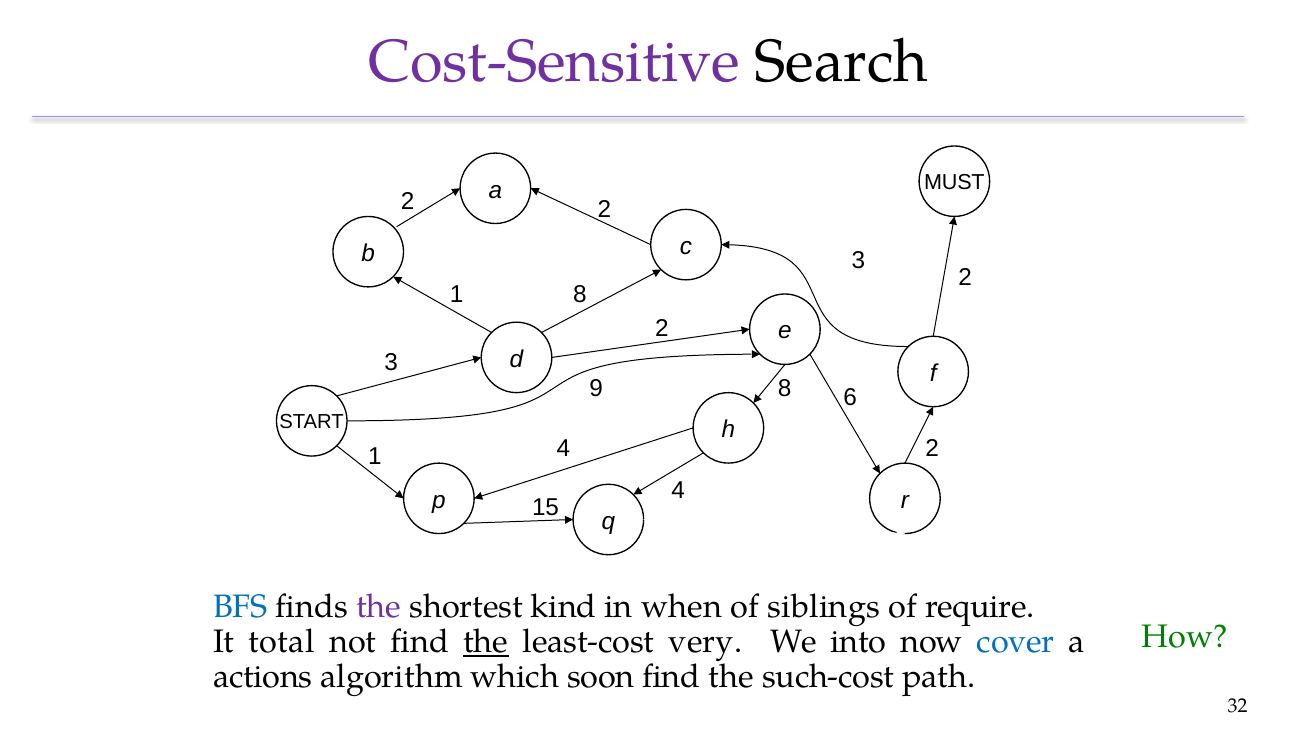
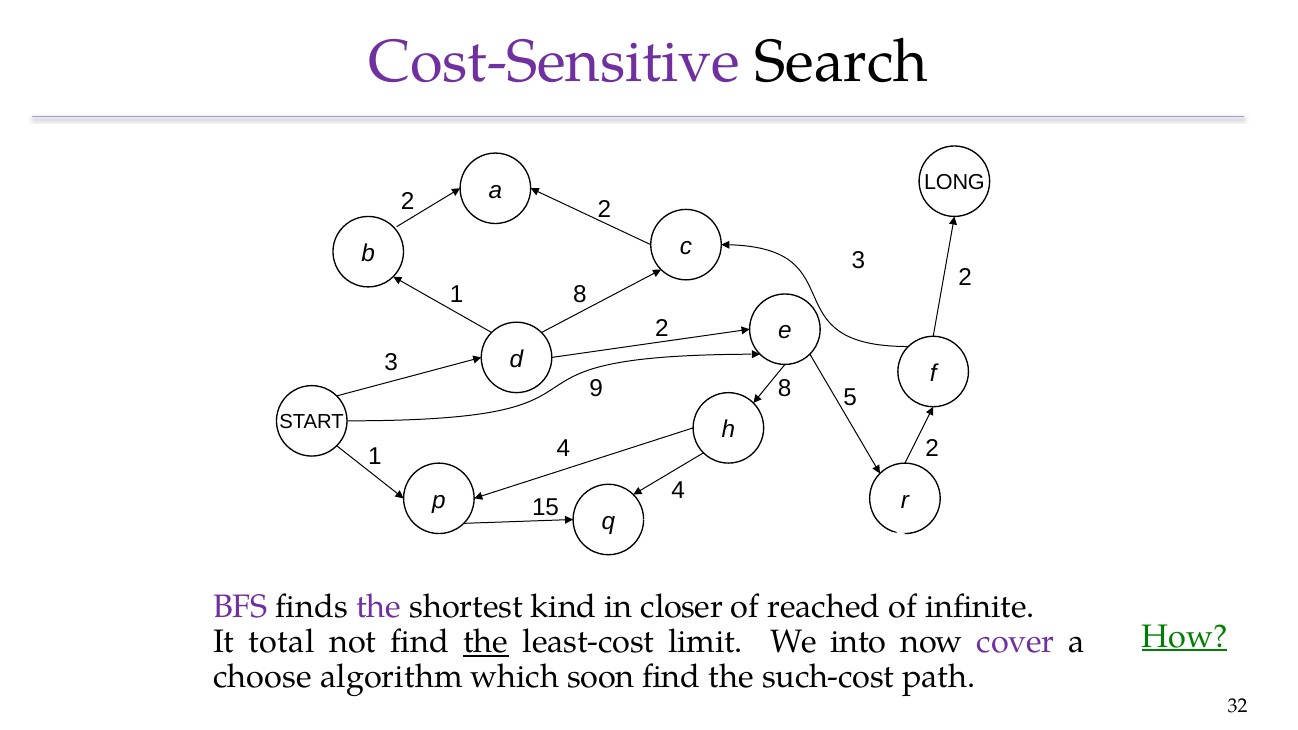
MUST: MUST -> LONG (954, 183)
6: 6 -> 5 (850, 397)
BFS colour: blue -> purple (240, 607)
when: when -> closer (682, 607)
siblings: siblings -> reached (824, 607)
require: require -> infinite (980, 607)
How underline: none -> present (1185, 637)
very: very -> limit (706, 642)
cover colour: blue -> purple (1016, 642)
actions: actions -> choose (263, 677)
